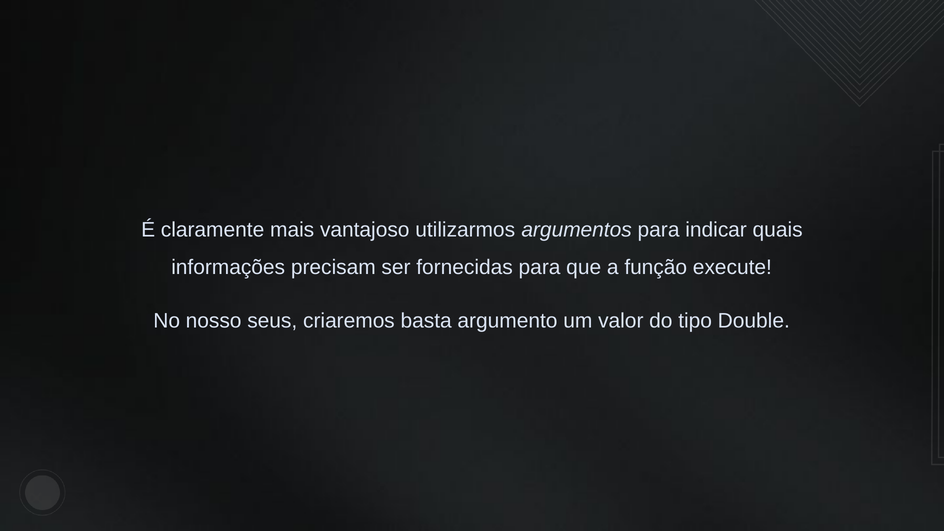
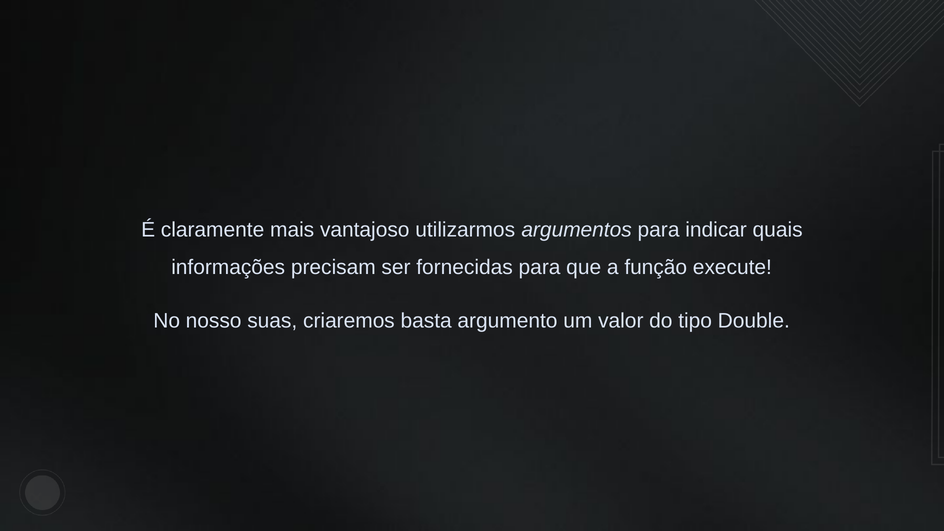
seus: seus -> suas (272, 321)
